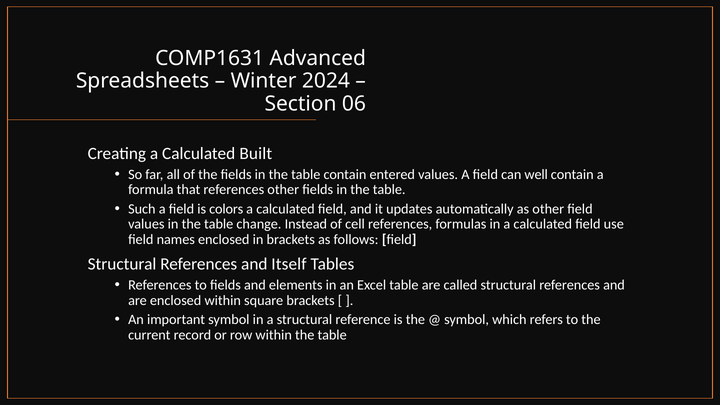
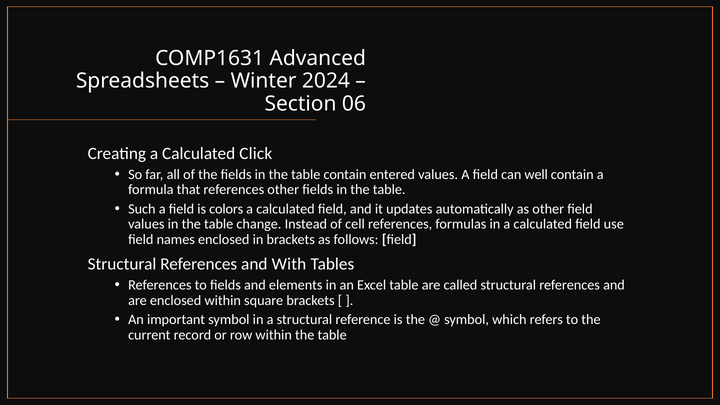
Built: Built -> Click (256, 154)
Itself: Itself -> With (289, 264)
